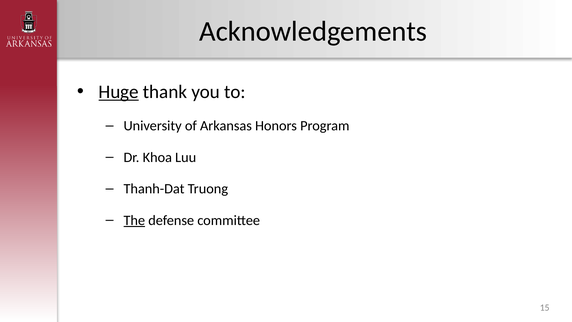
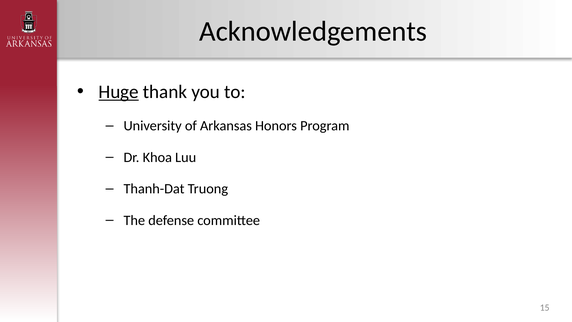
The underline: present -> none (134, 220)
